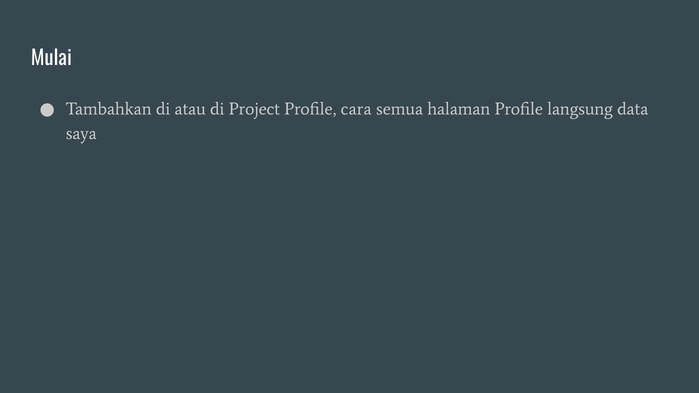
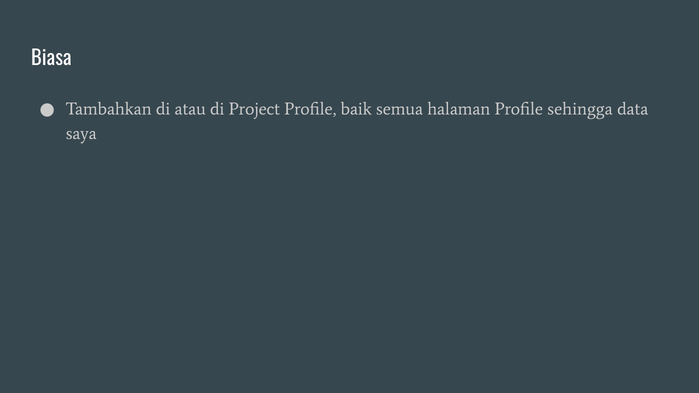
Mulai: Mulai -> Biasa (51, 59)
cara: cara -> baik (356, 109)
langsung: langsung -> sehingga (580, 109)
